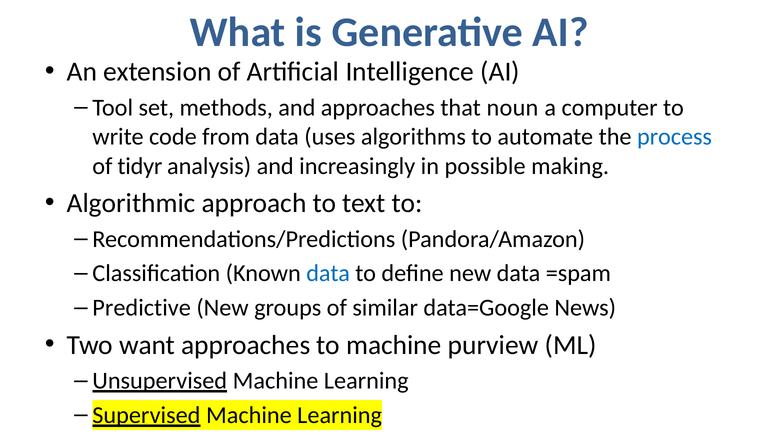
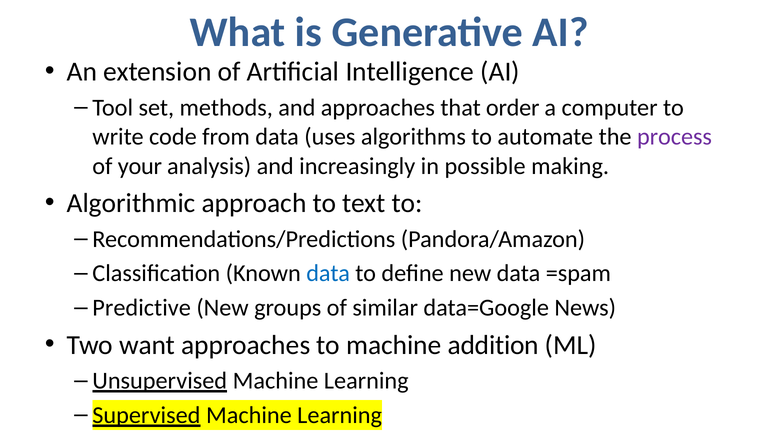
noun: noun -> order (513, 108)
process colour: blue -> purple (675, 137)
tidyr: tidyr -> your (140, 166)
purview: purview -> addition (493, 345)
